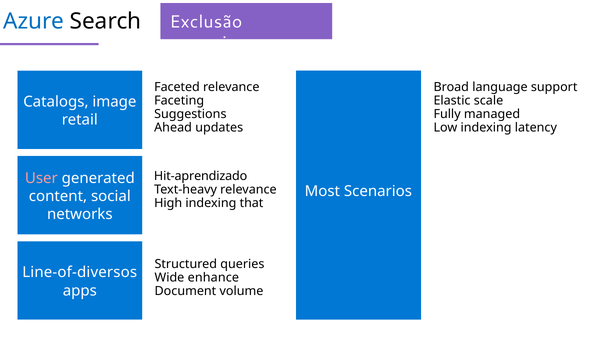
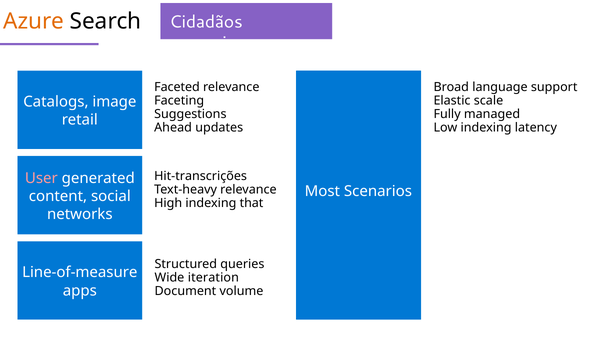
Azure colour: blue -> orange (34, 21)
Exclusão: Exclusão -> Cidadãos (206, 22)
Hit-aprendizado: Hit-aprendizado -> Hit-transcrições (201, 177)
Line-of-diversos: Line-of-diversos -> Line-of-measure (80, 273)
enhance: enhance -> iteration (213, 278)
